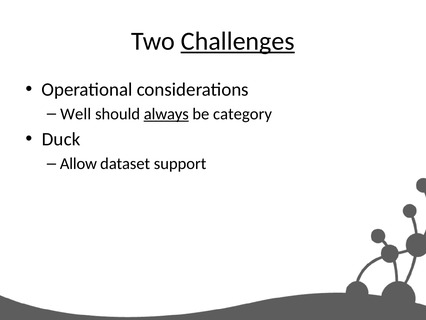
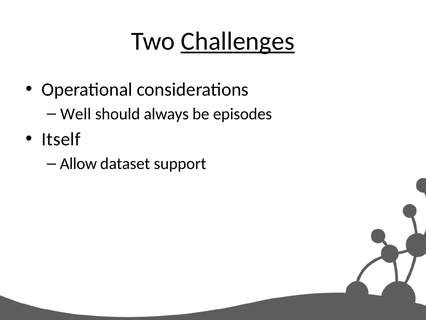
always underline: present -> none (166, 114)
category: category -> episodes (243, 114)
Duck: Duck -> Itself (61, 139)
